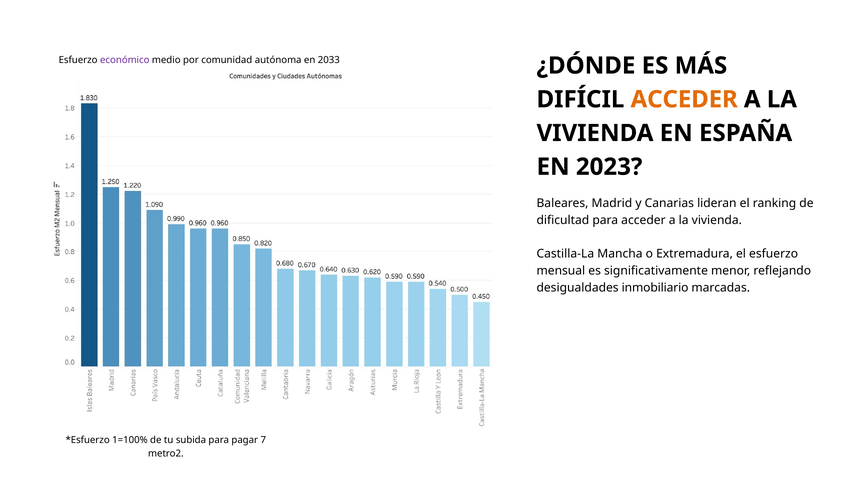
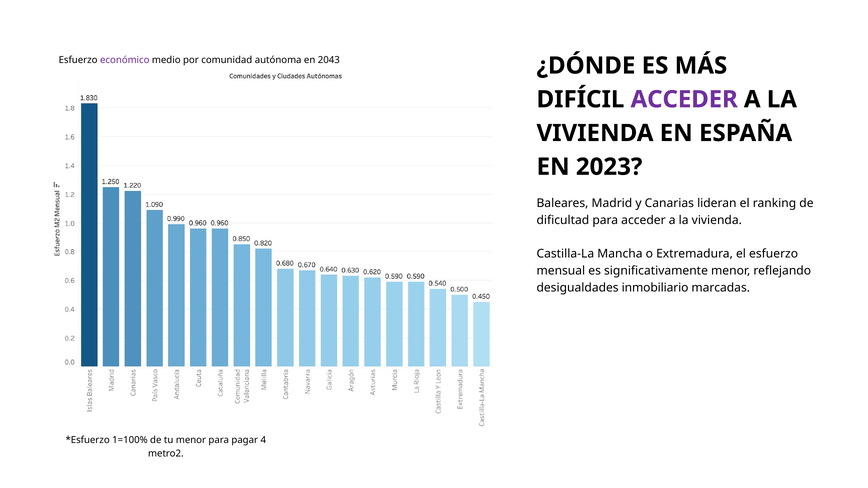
2033: 2033 -> 2043 (329, 60)
ACCEDER colour: orange -> purple (684, 99)
tu subida: subida -> menor (191, 440)
7: 7 -> 4 (263, 440)
